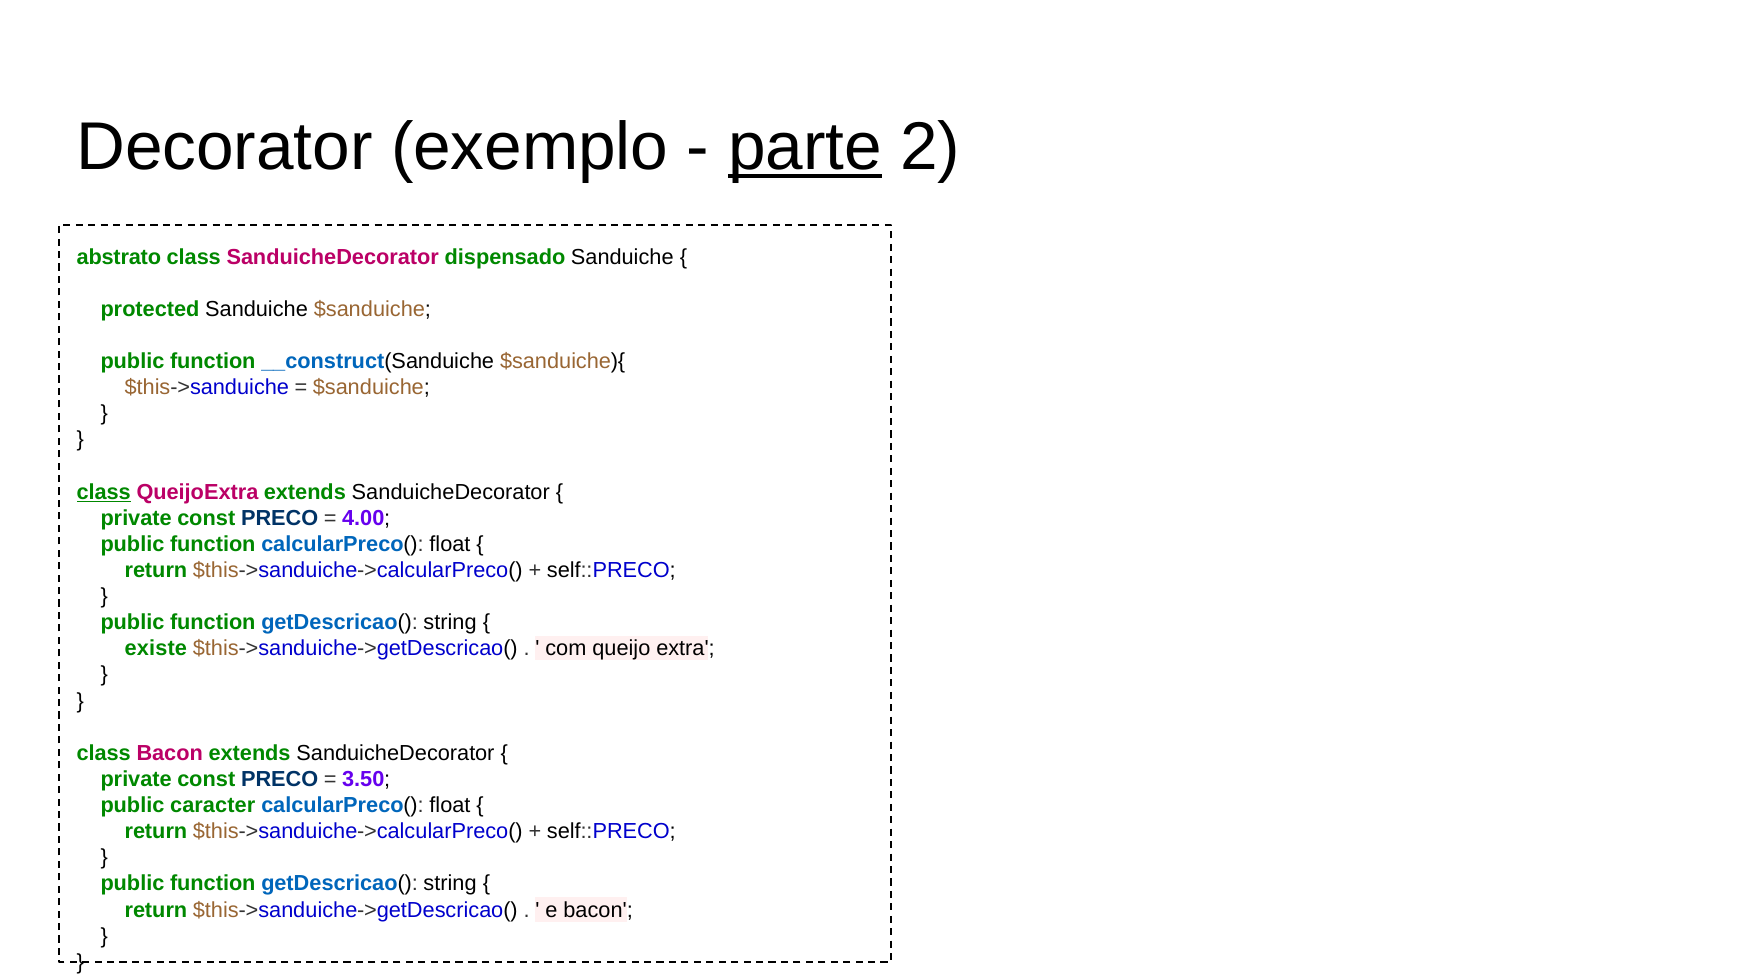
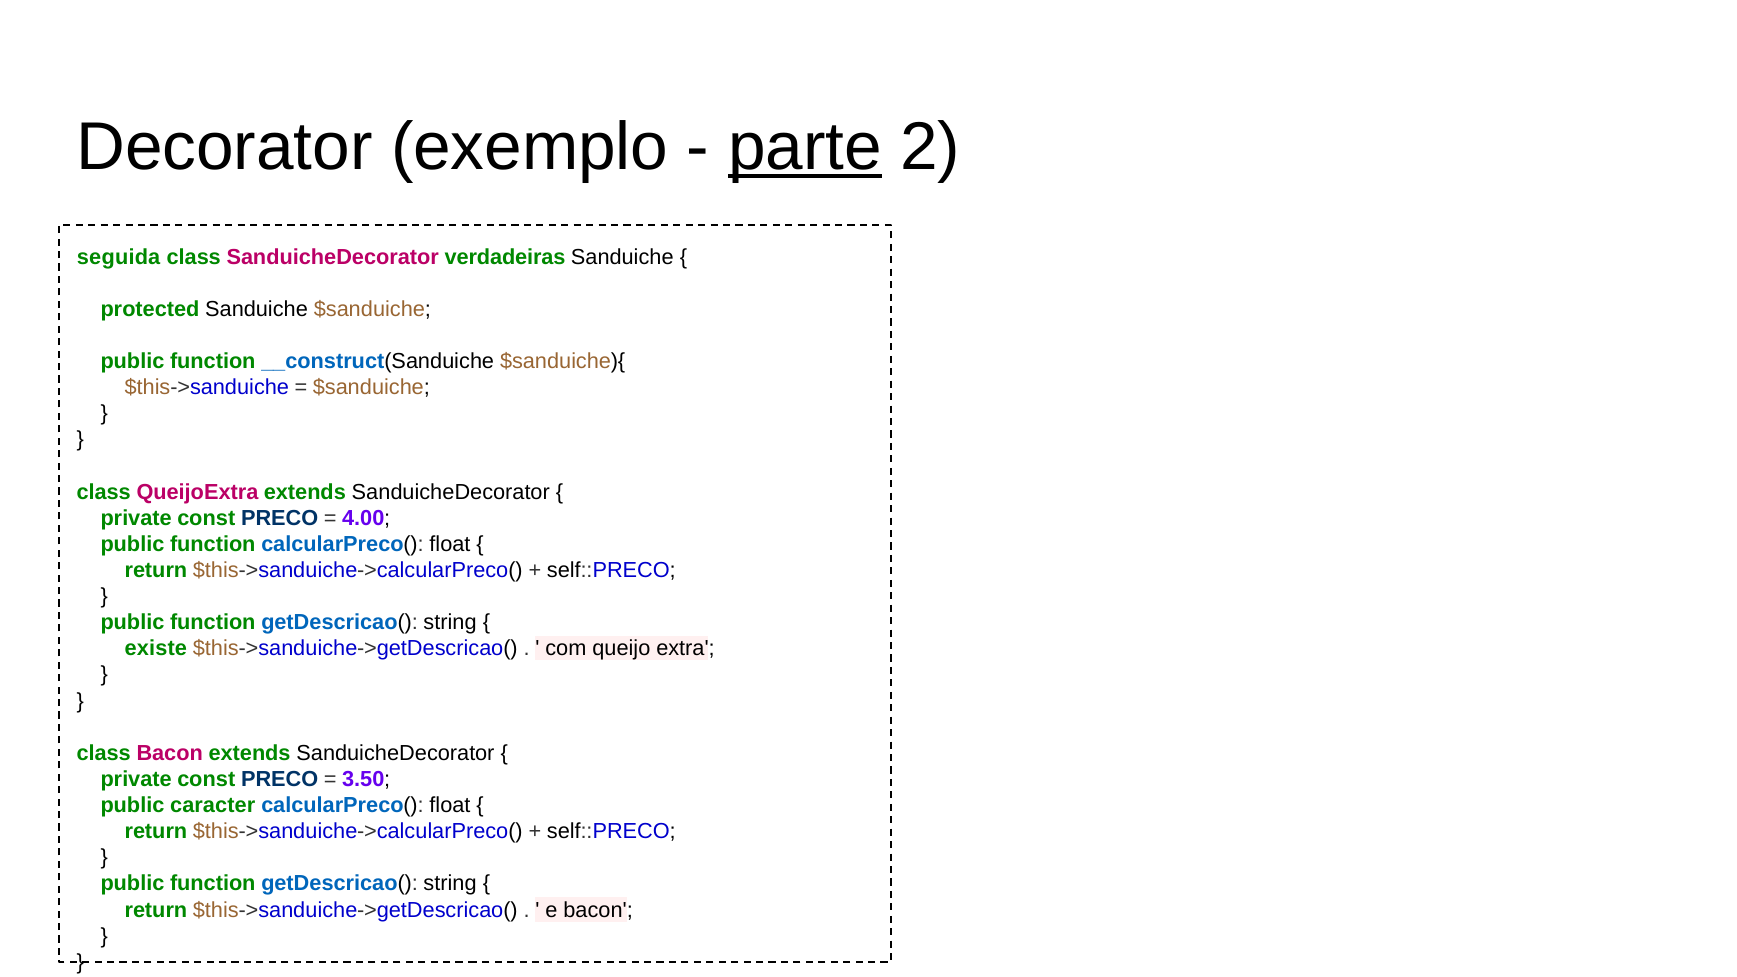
abstrato: abstrato -> seguida (119, 257)
dispensado: dispensado -> verdadeiras (505, 257)
class underline: present -> none (104, 492)
